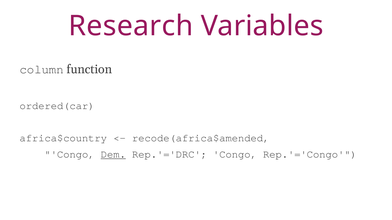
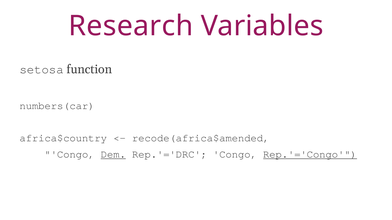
column: column -> setosa (42, 70)
ordered(car: ordered(car -> numbers(car (57, 106)
Rep.'='Congo underline: none -> present (310, 155)
